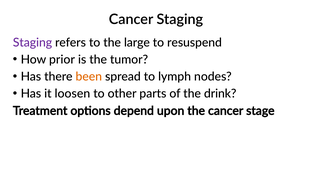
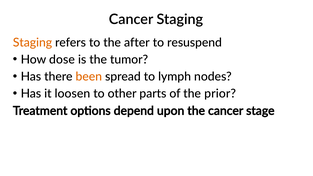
Staging colour: purple -> orange (32, 43)
large: large -> after (137, 43)
prior: prior -> dose (62, 60)
drink: drink -> prior (220, 94)
